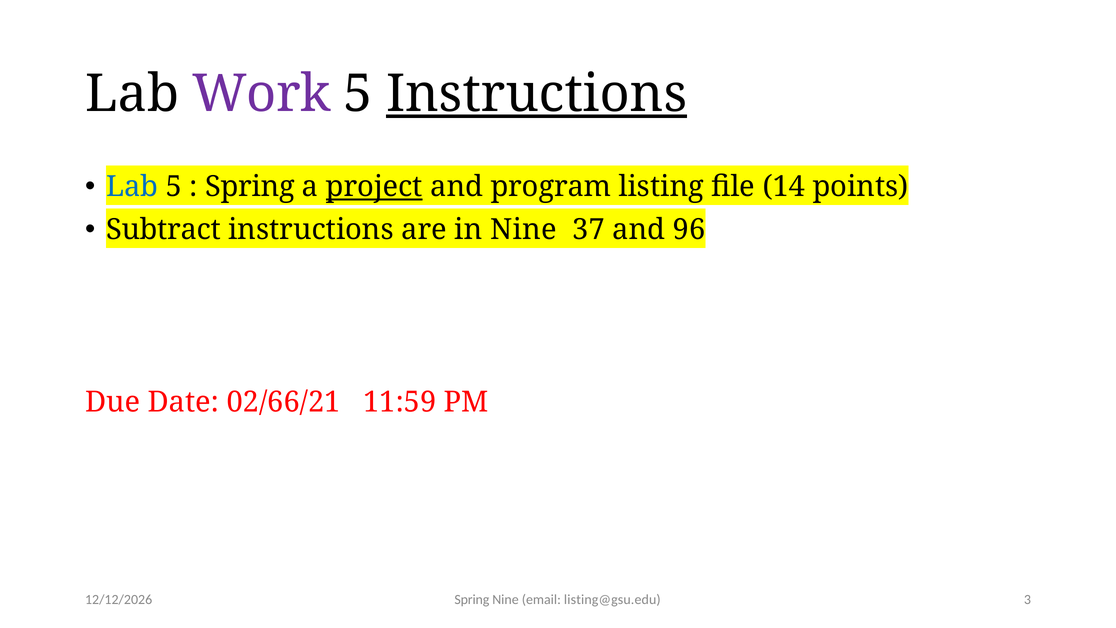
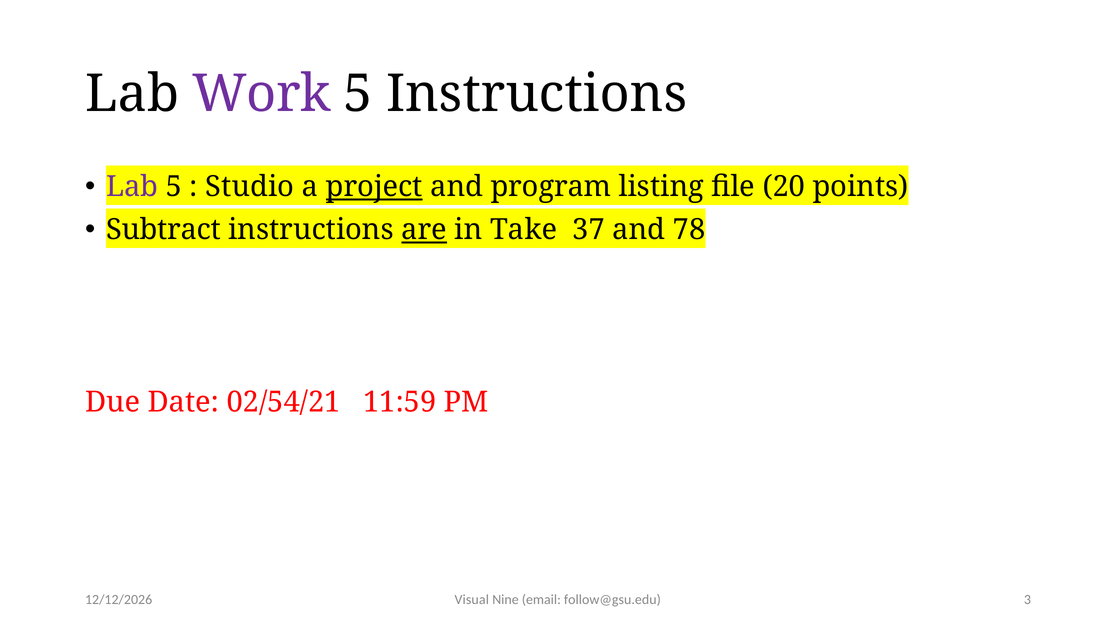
Instructions underline: present -> none (537, 94)
Lab colour: blue -> purple (132, 187)
Spring: Spring -> Studio (250, 187)
14: 14 -> 20 (784, 187)
are underline: none -> present (424, 230)
in Nine: Nine -> Take (524, 230)
96: 96 -> 78 (689, 230)
02/66/21: 02/66/21 -> 02/54/21 (284, 402)
Spring: Spring -> Visual (472, 599)
listing@gsu.edu: listing@gsu.edu -> follow@gsu.edu (612, 599)
